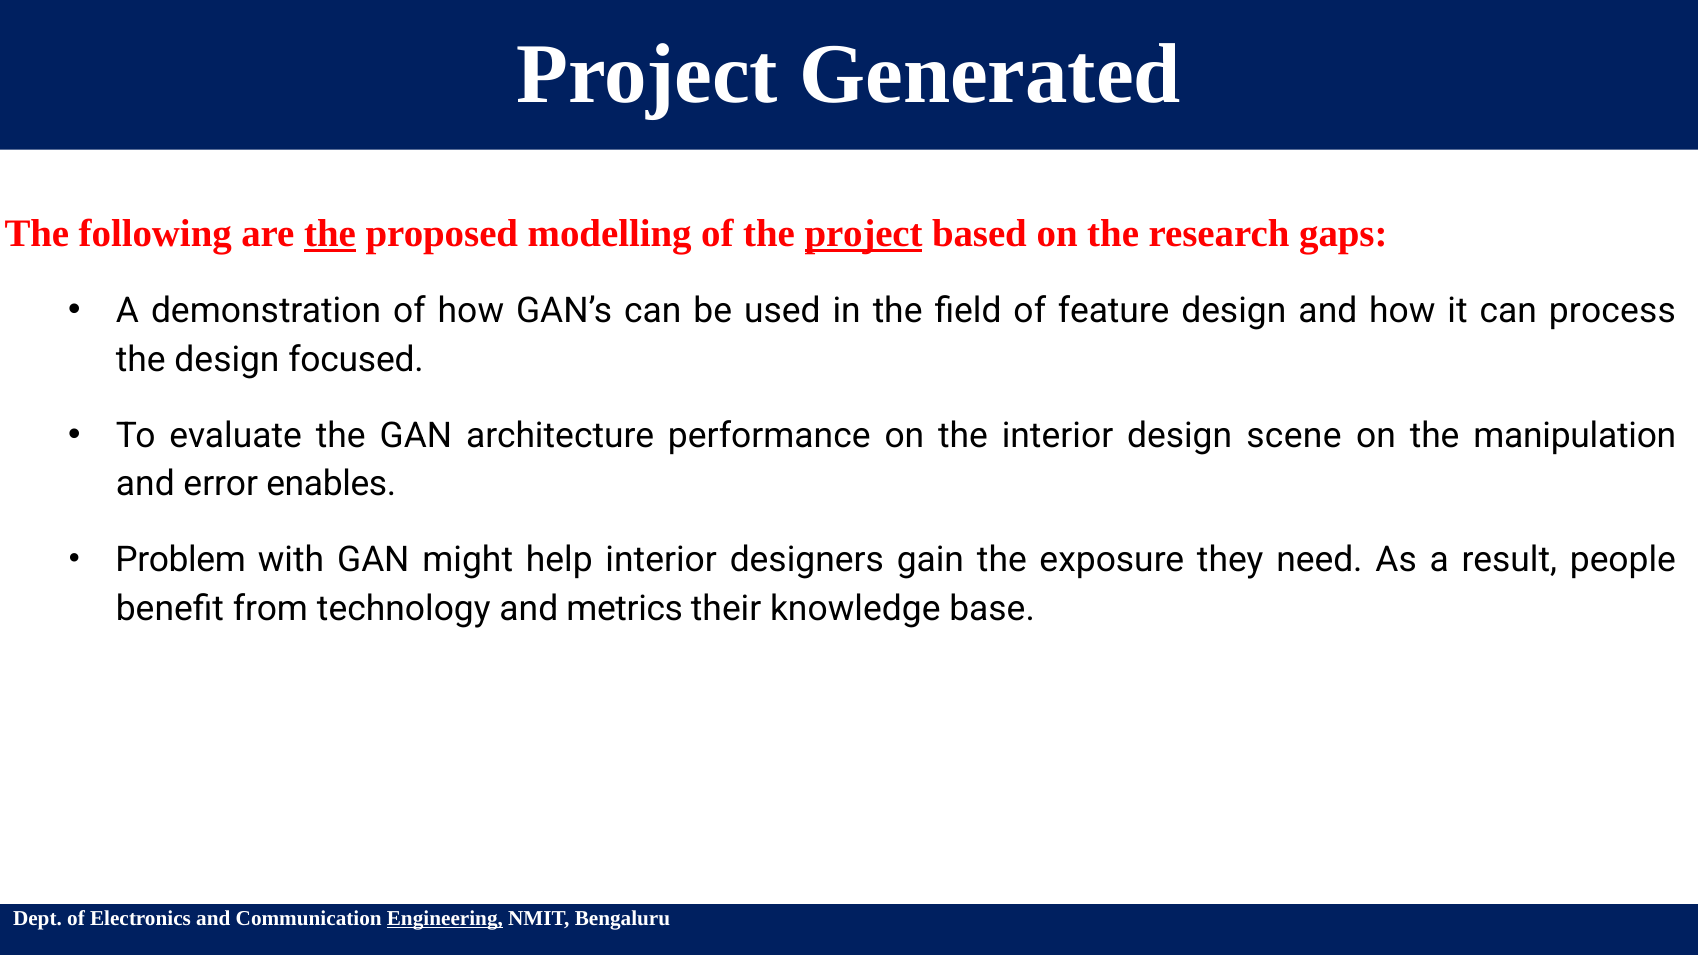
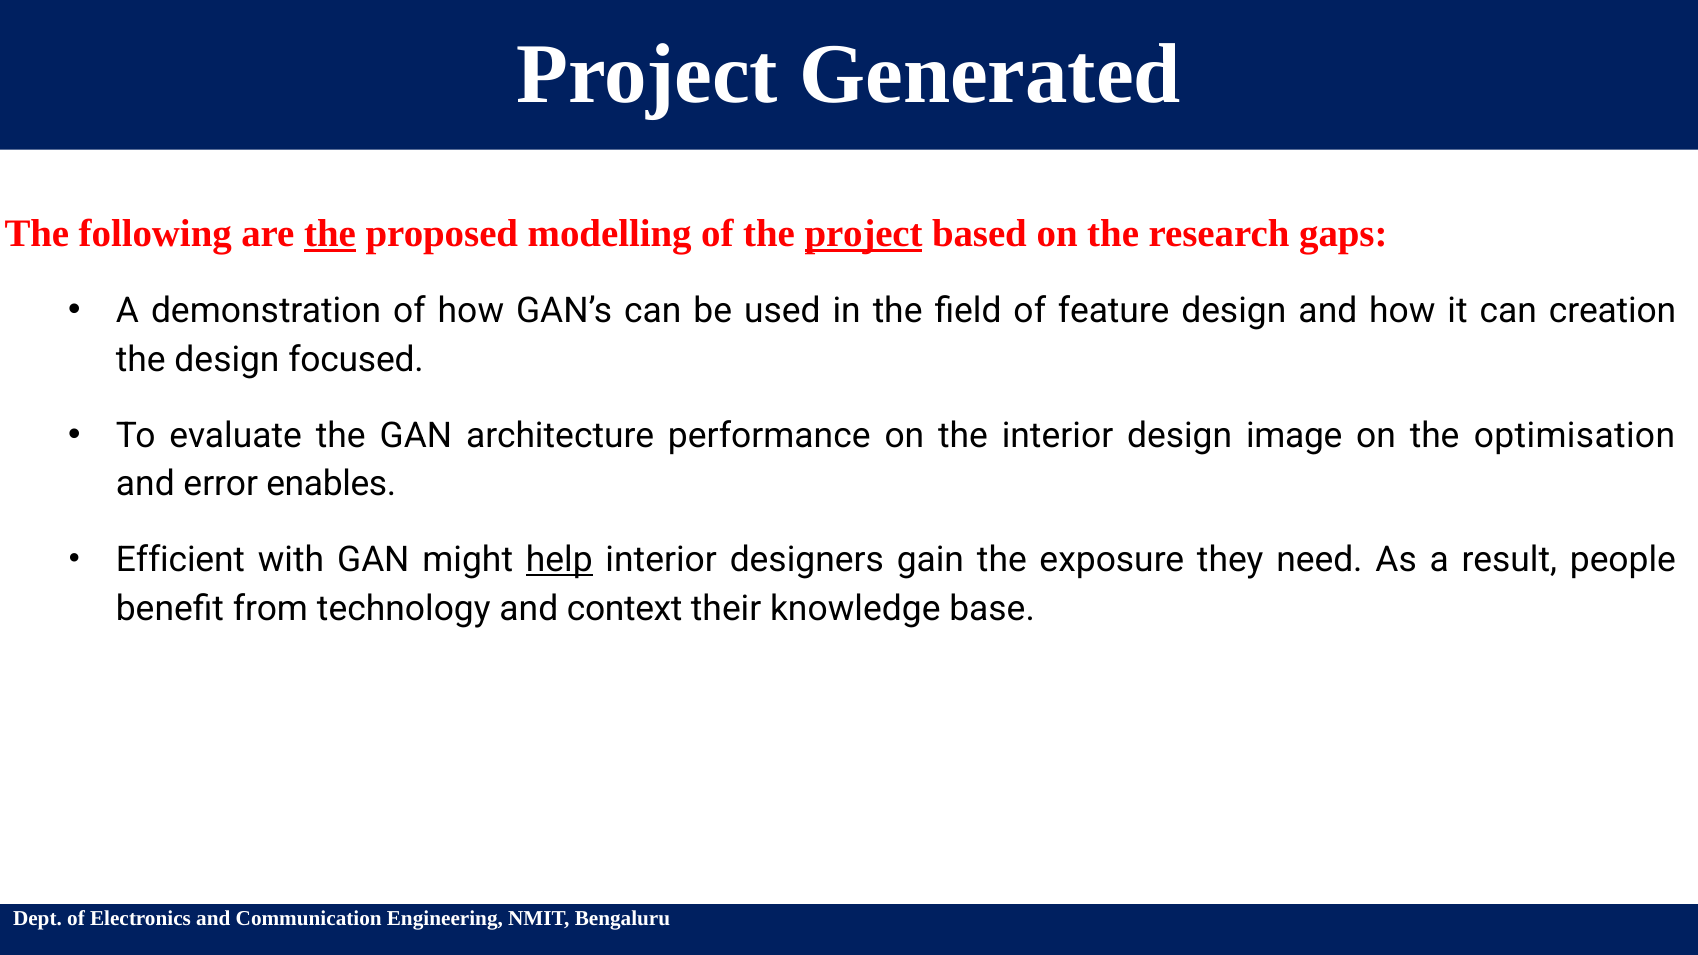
process: process -> creation (1613, 311)
scene: scene -> image (1294, 435)
manipulation: manipulation -> optimisation (1575, 435)
Problem: Problem -> Efficient (181, 560)
help underline: none -> present (559, 560)
metrics: metrics -> context (625, 609)
Engineering underline: present -> none (445, 918)
